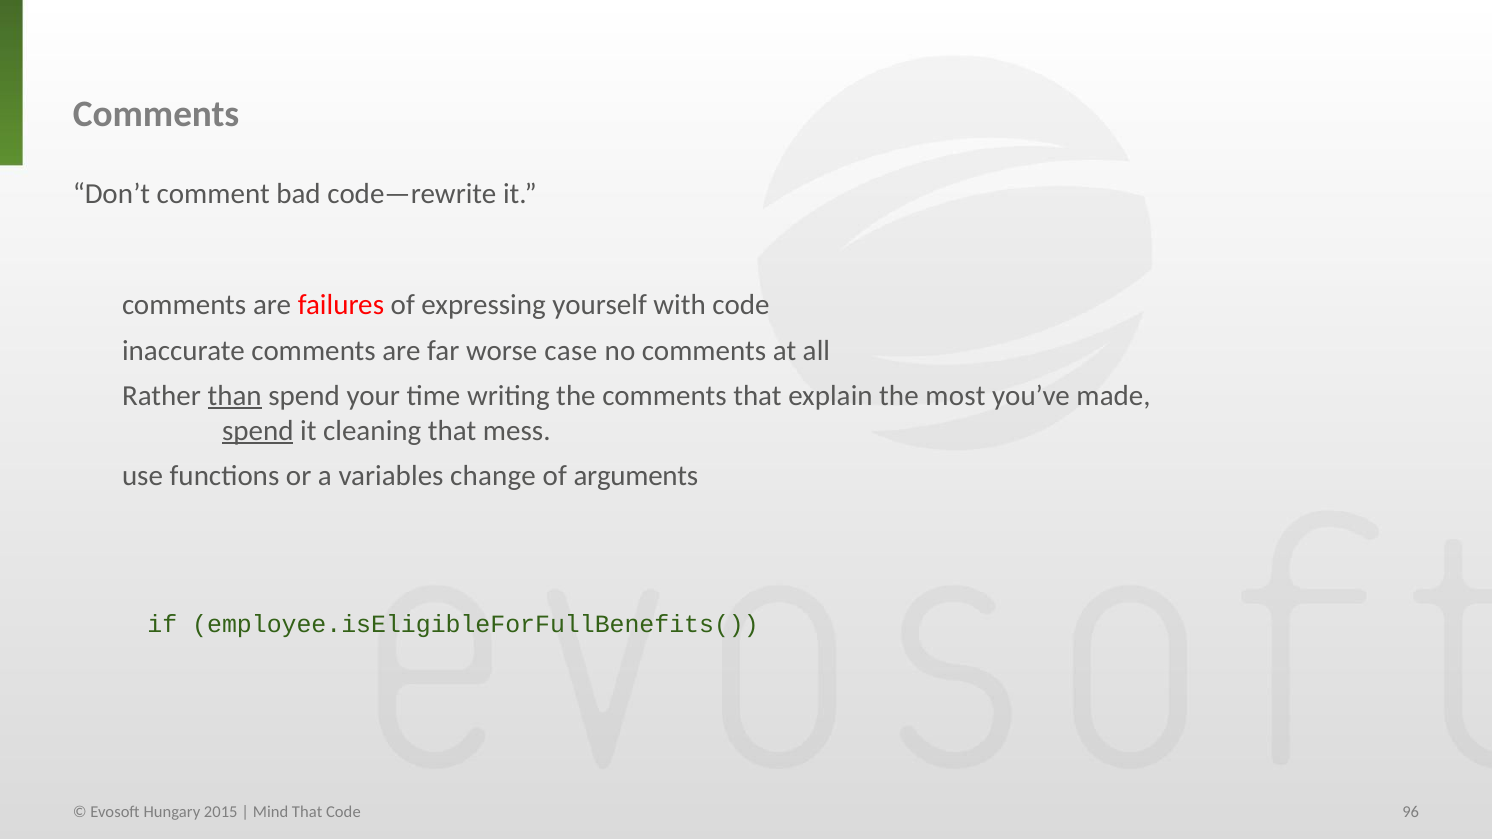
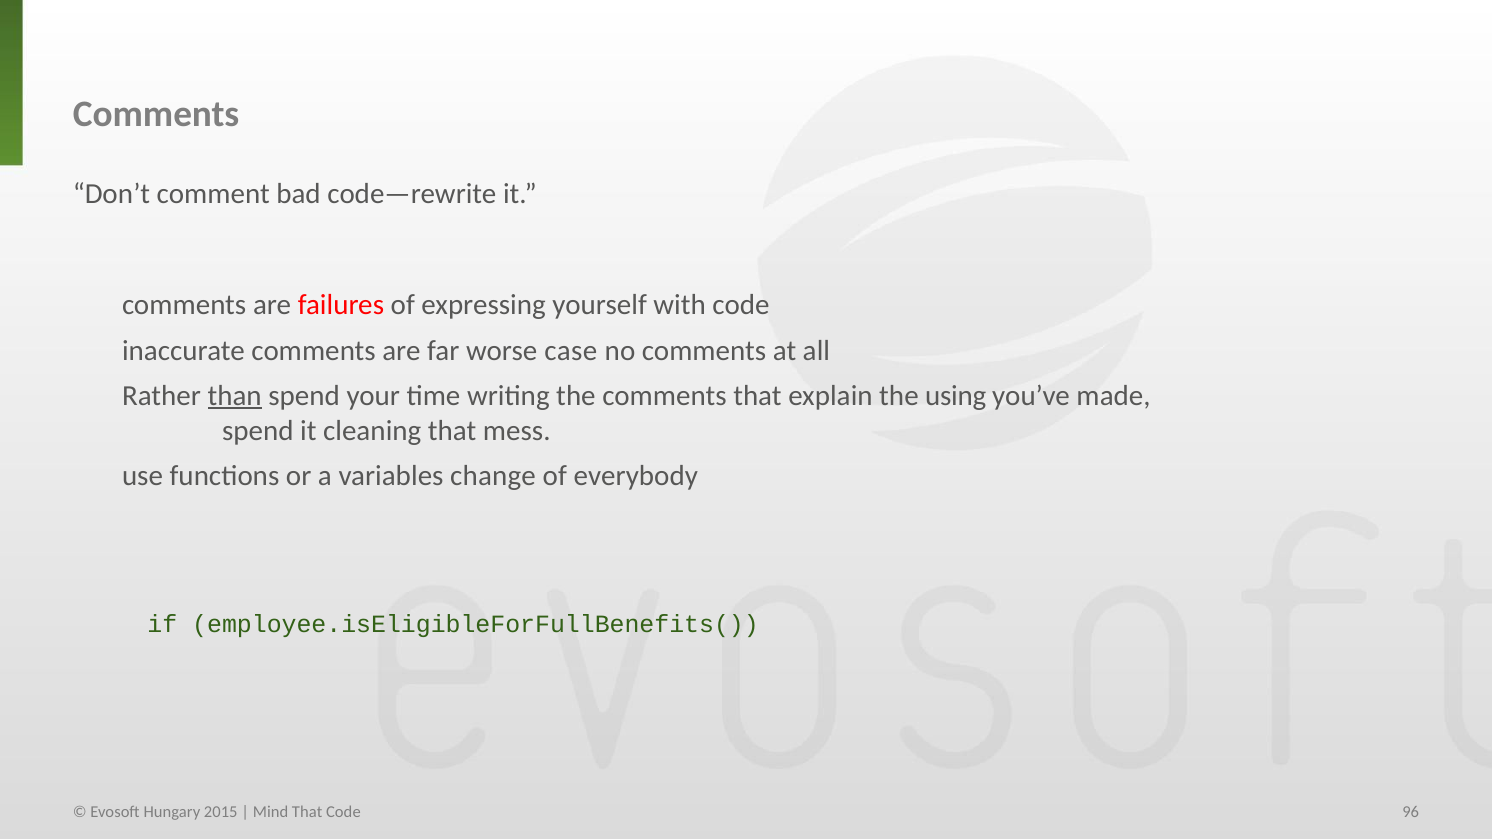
most: most -> using (956, 396)
spend underline: present -> none (258, 431)
arguments: arguments -> everybody (636, 476)
